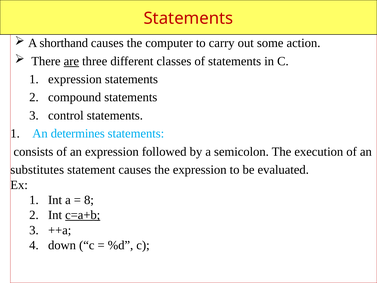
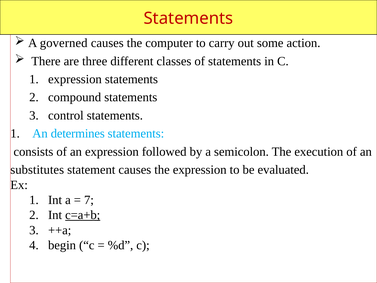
shorthand: shorthand -> governed (64, 43)
are underline: present -> none (71, 61)
8: 8 -> 7 (89, 200)
down: down -> begin (62, 245)
